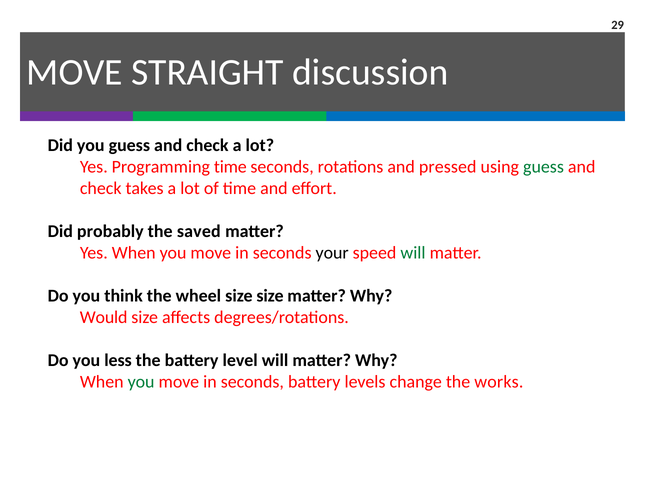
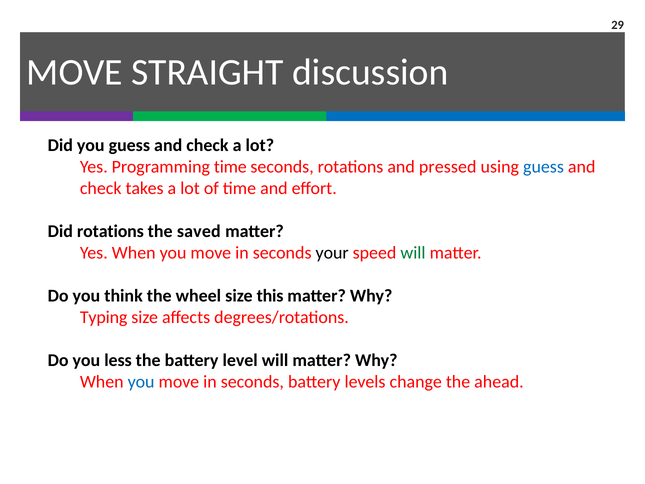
guess colour: green -> blue (543, 167)
Did probably: probably -> rotations (110, 231)
size size: size -> this (270, 296)
Would: Would -> Typing (104, 317)
you colour: green -> blue (141, 382)
works: works -> ahead (499, 382)
